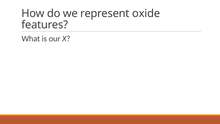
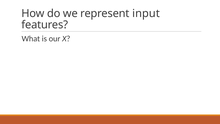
oxide: oxide -> input (146, 13)
